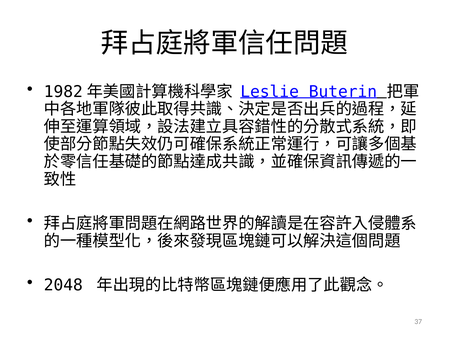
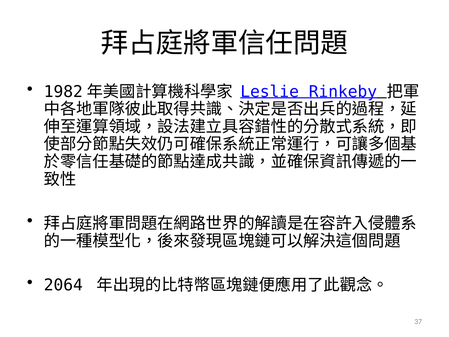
Buterin: Buterin -> Rinkeby (343, 92)
2048: 2048 -> 2064 (63, 285)
